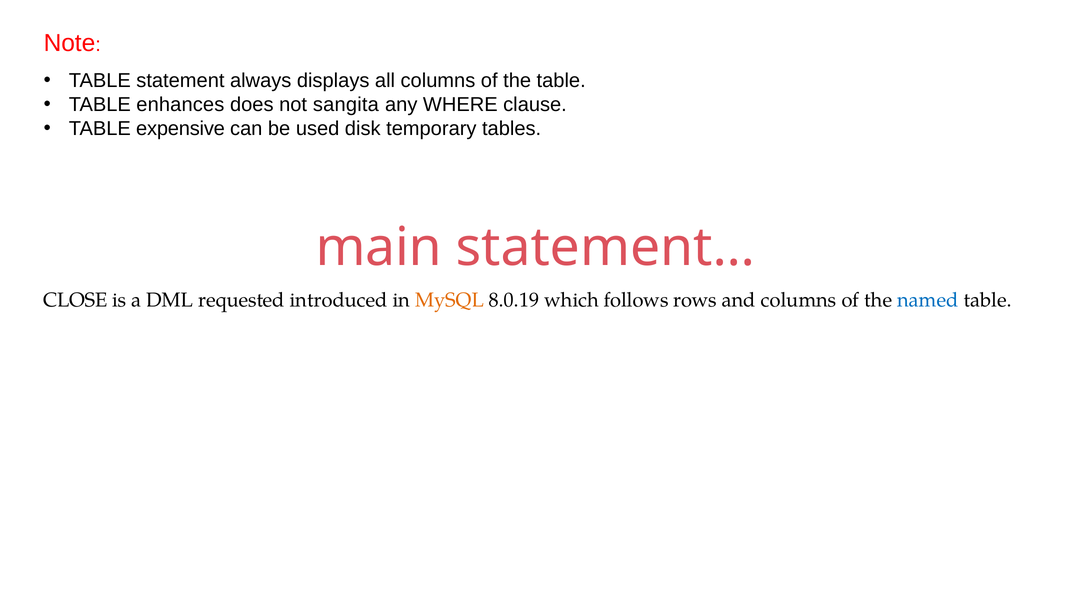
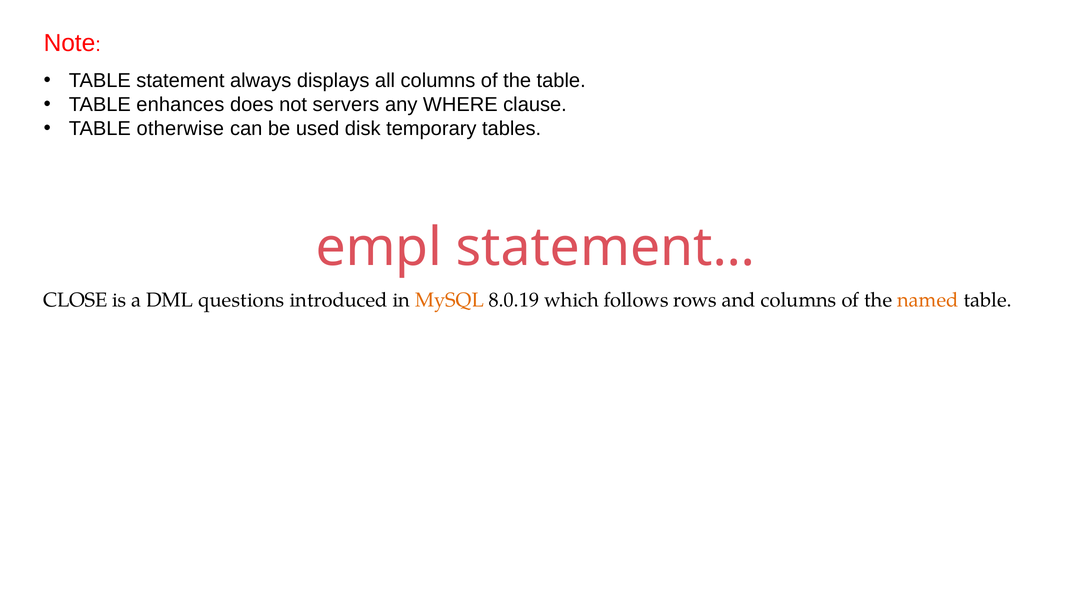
sangita: sangita -> servers (346, 105)
expensive: expensive -> otherwise (180, 129)
main: main -> empl (379, 247)
requested: requested -> questions (241, 300)
named colour: blue -> orange (928, 300)
